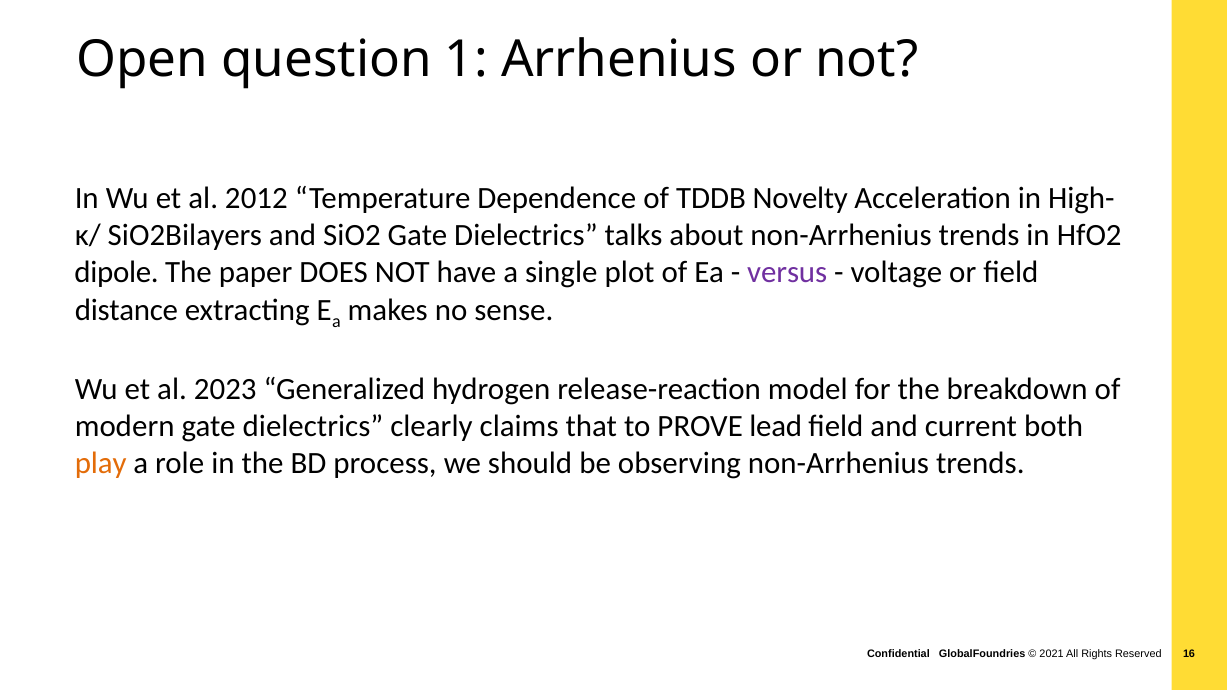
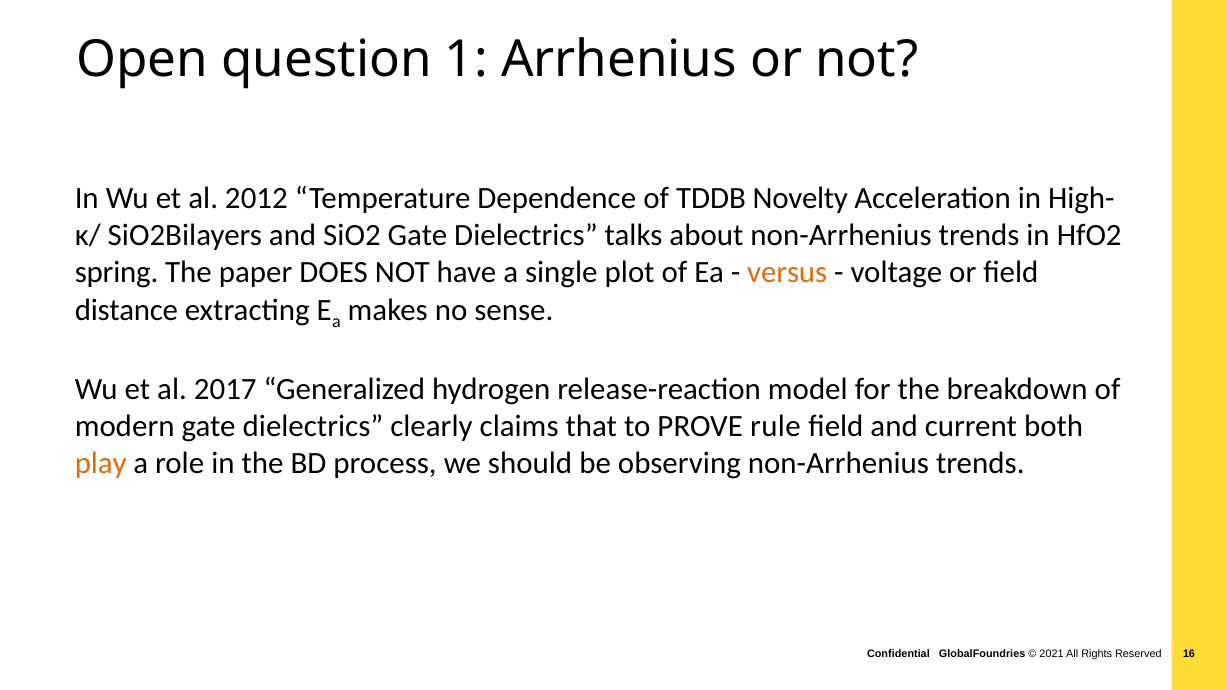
dipole: dipole -> spring (117, 273)
versus colour: purple -> orange (787, 273)
2023: 2023 -> 2017 (225, 389)
lead: lead -> rule (775, 427)
